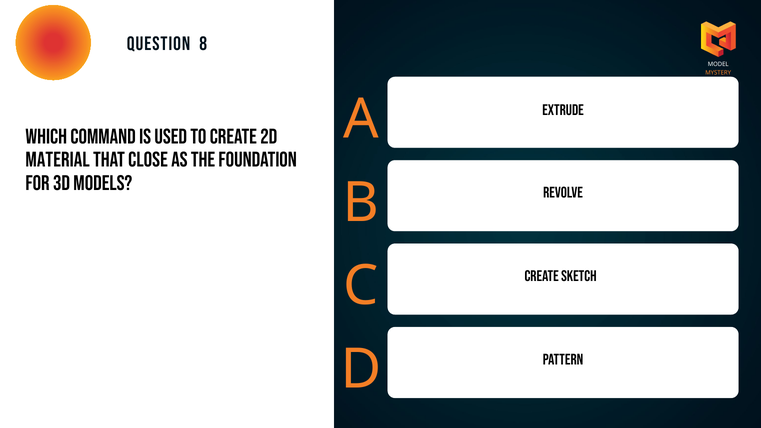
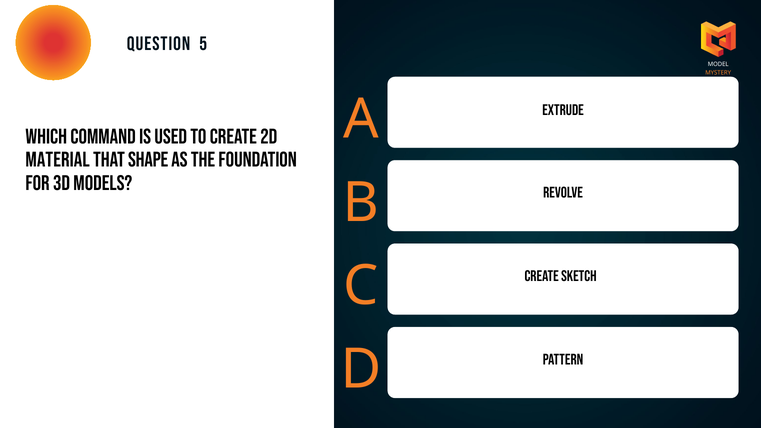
8: 8 -> 5 (203, 44)
close: close -> shape (148, 160)
